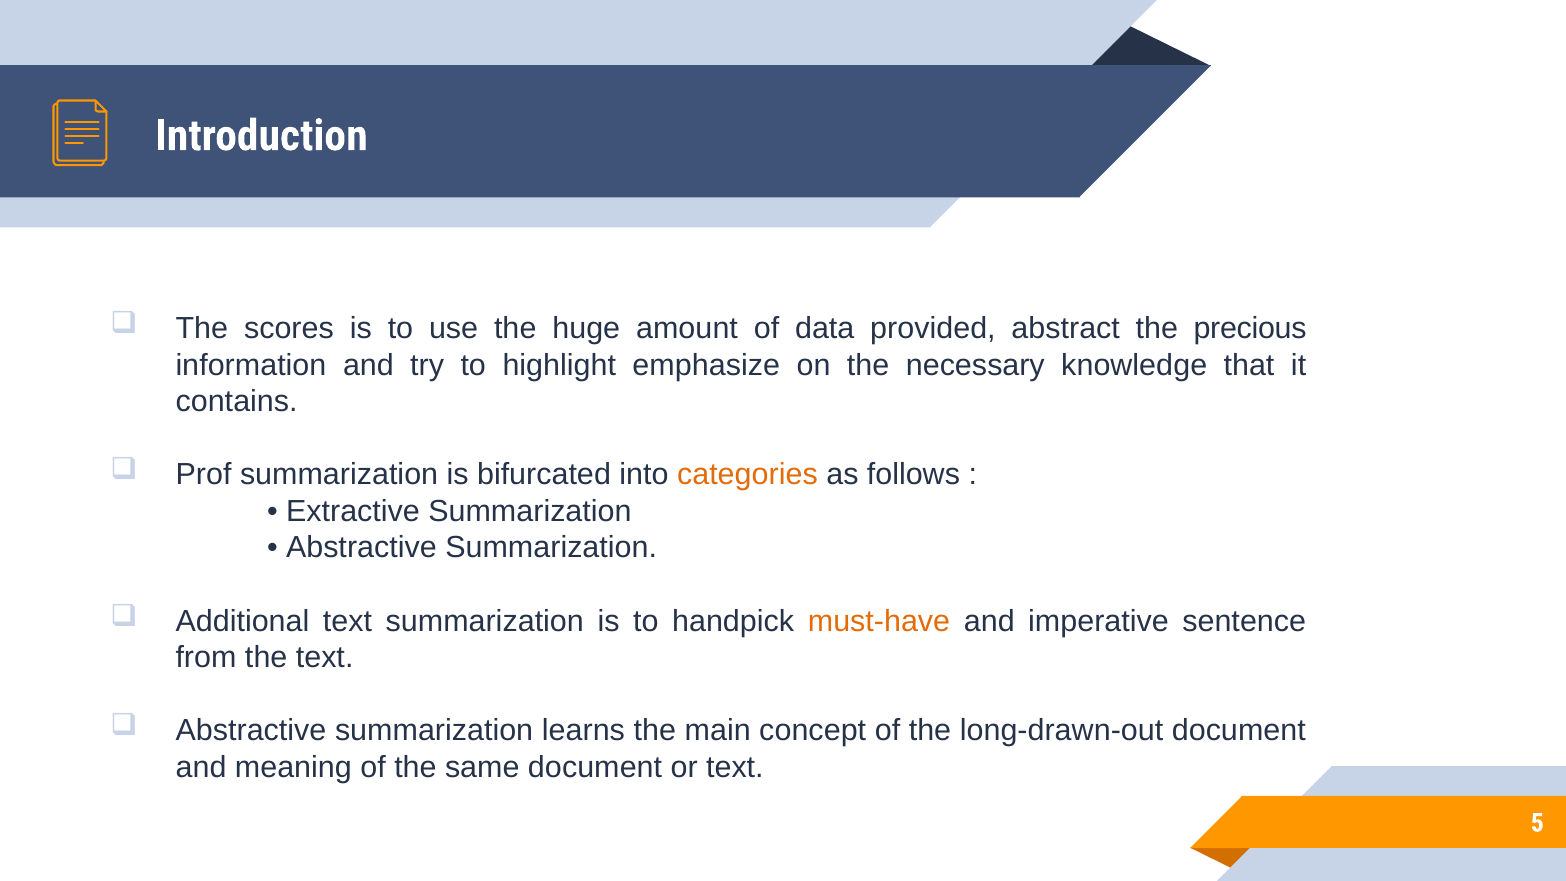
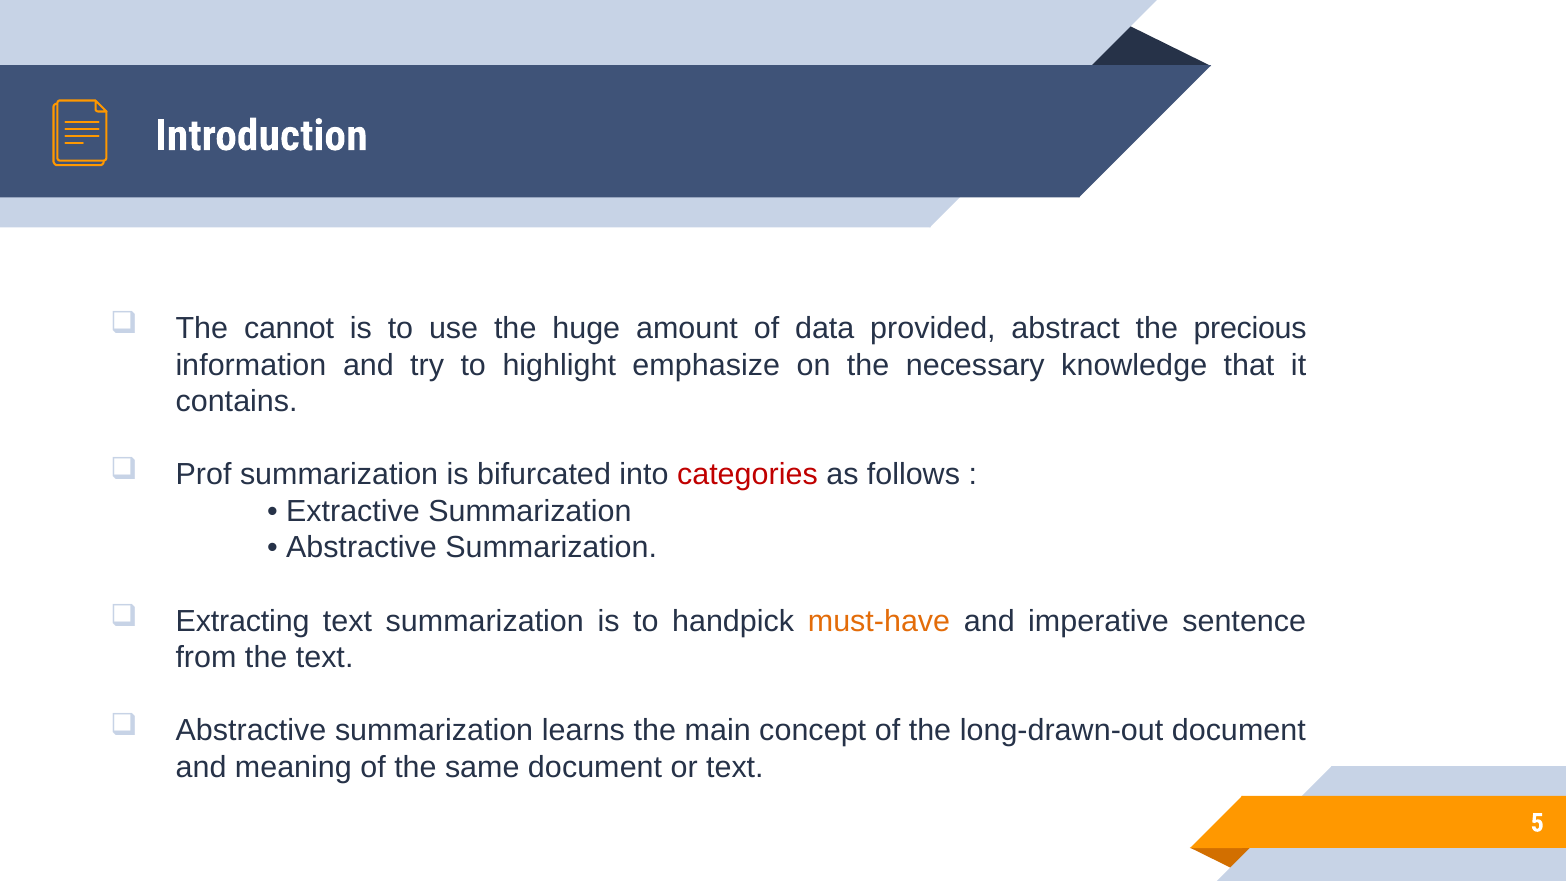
scores: scores -> cannot (289, 328)
categories colour: orange -> red (747, 475)
Additional: Additional -> Extracting (243, 621)
